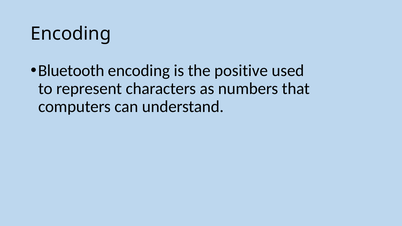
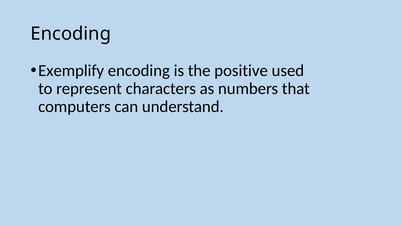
Bluetooth: Bluetooth -> Exemplify (71, 71)
